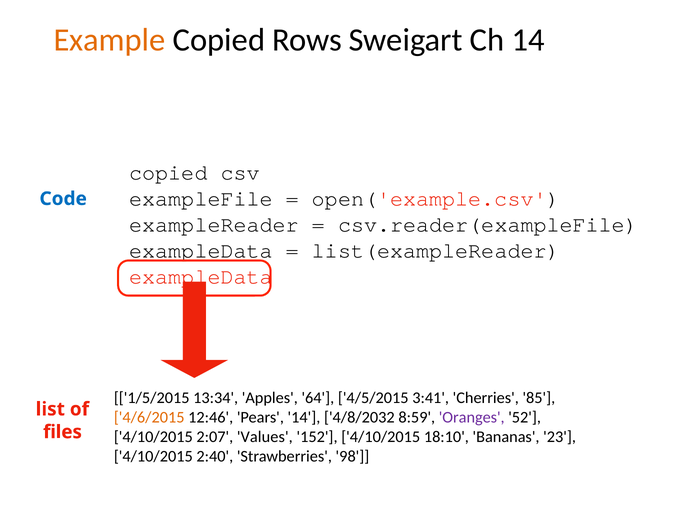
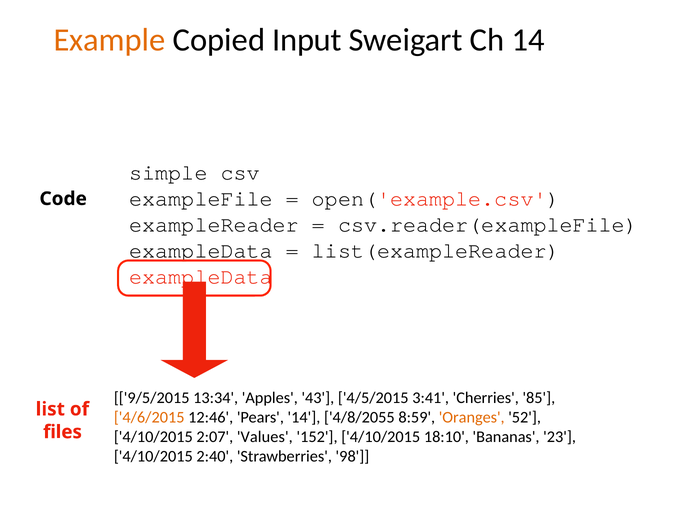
Rows: Rows -> Input (307, 40)
copied: copied -> simple (168, 172)
Code colour: blue -> black (63, 199)
1/5/2015: 1/5/2015 -> 9/5/2015 (152, 398)
64: 64 -> 43 (318, 398)
4/8/2032: 4/8/2032 -> 4/8/2055 (359, 418)
Oranges colour: purple -> orange (472, 418)
